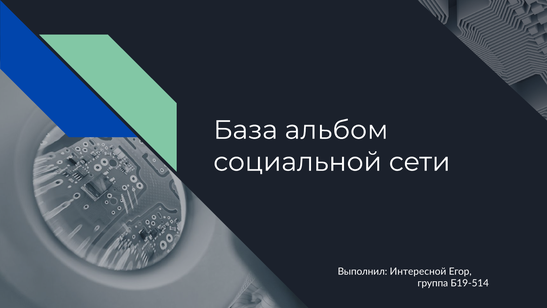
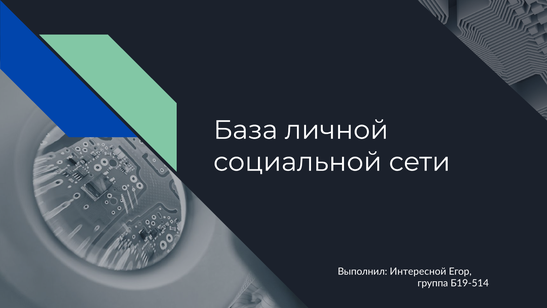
альбом: альбом -> личной (337, 130)
